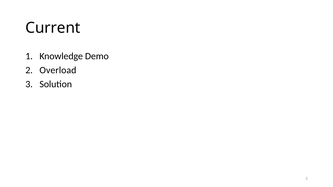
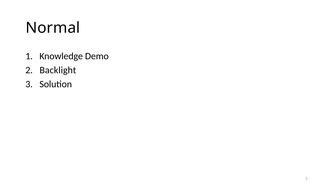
Current: Current -> Normal (53, 28)
Overload: Overload -> Backlight (58, 70)
